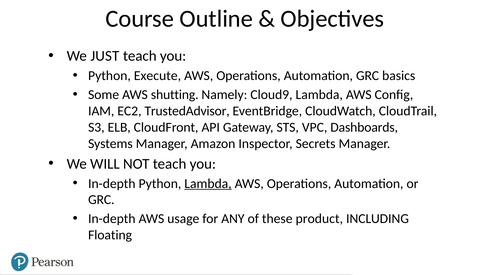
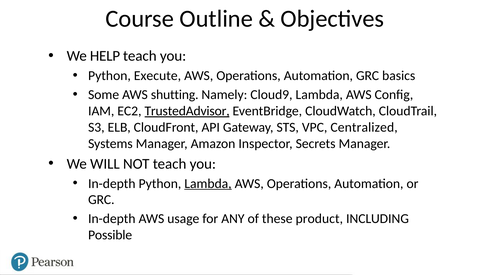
JUST: JUST -> HELP (105, 56)
TrustedAdvisor underline: none -> present (187, 111)
Dashboards: Dashboards -> Centralized (364, 127)
Floating: Floating -> Possible (110, 235)
